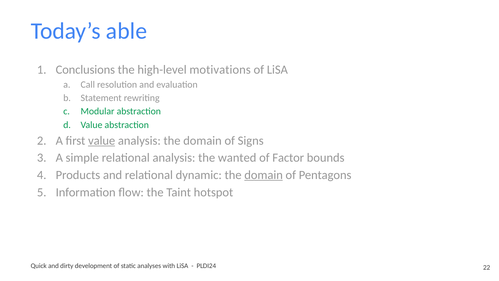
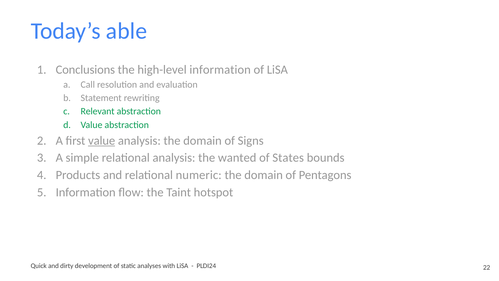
high-level motivations: motivations -> information (220, 70)
Modular: Modular -> Relevant (98, 111)
Factor: Factor -> States (288, 158)
dynamic: dynamic -> numeric (199, 175)
domain underline: present -> none (264, 175)
